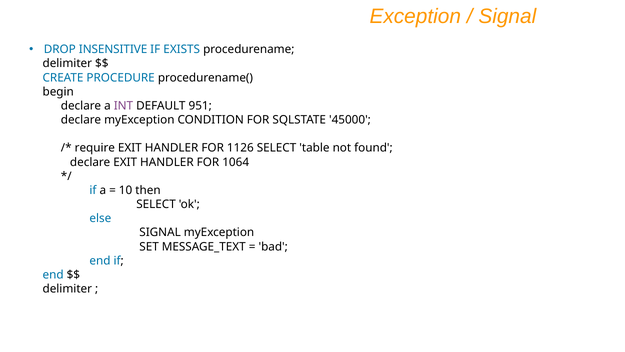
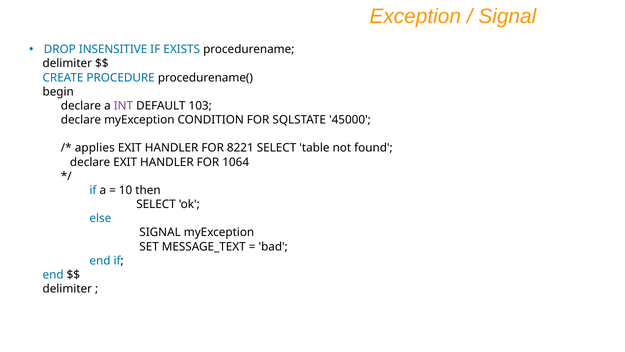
951: 951 -> 103 (200, 106)
require: require -> applies (95, 148)
1126: 1126 -> 8221 (240, 148)
